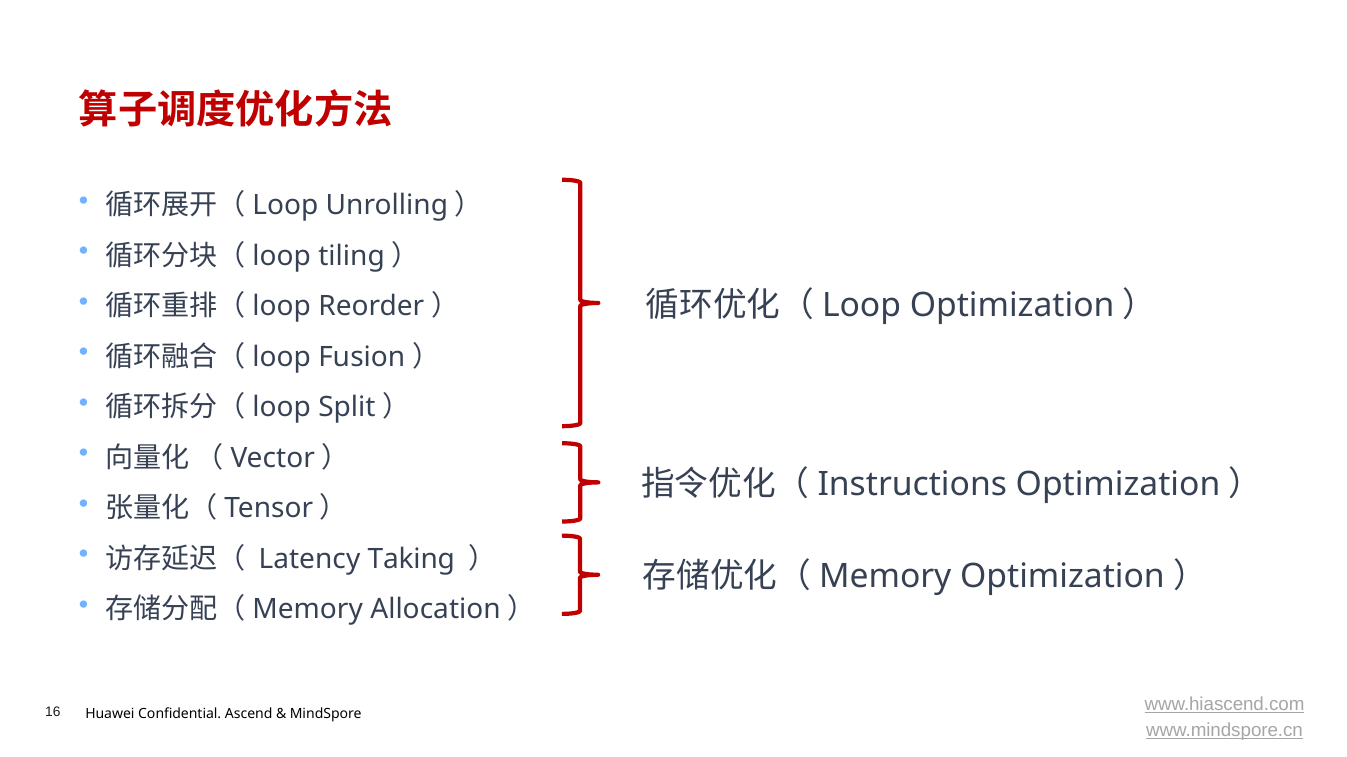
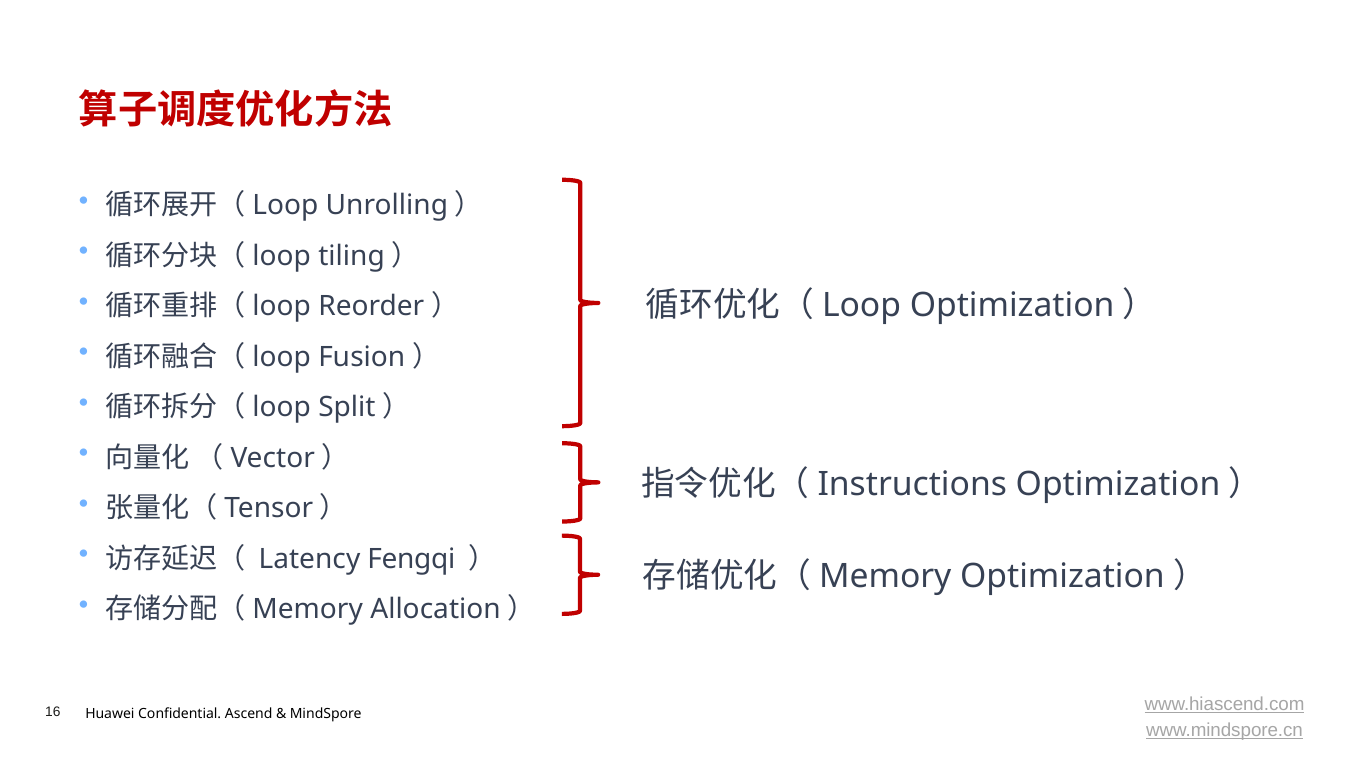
Taking: Taking -> Fengqi (411, 559)
